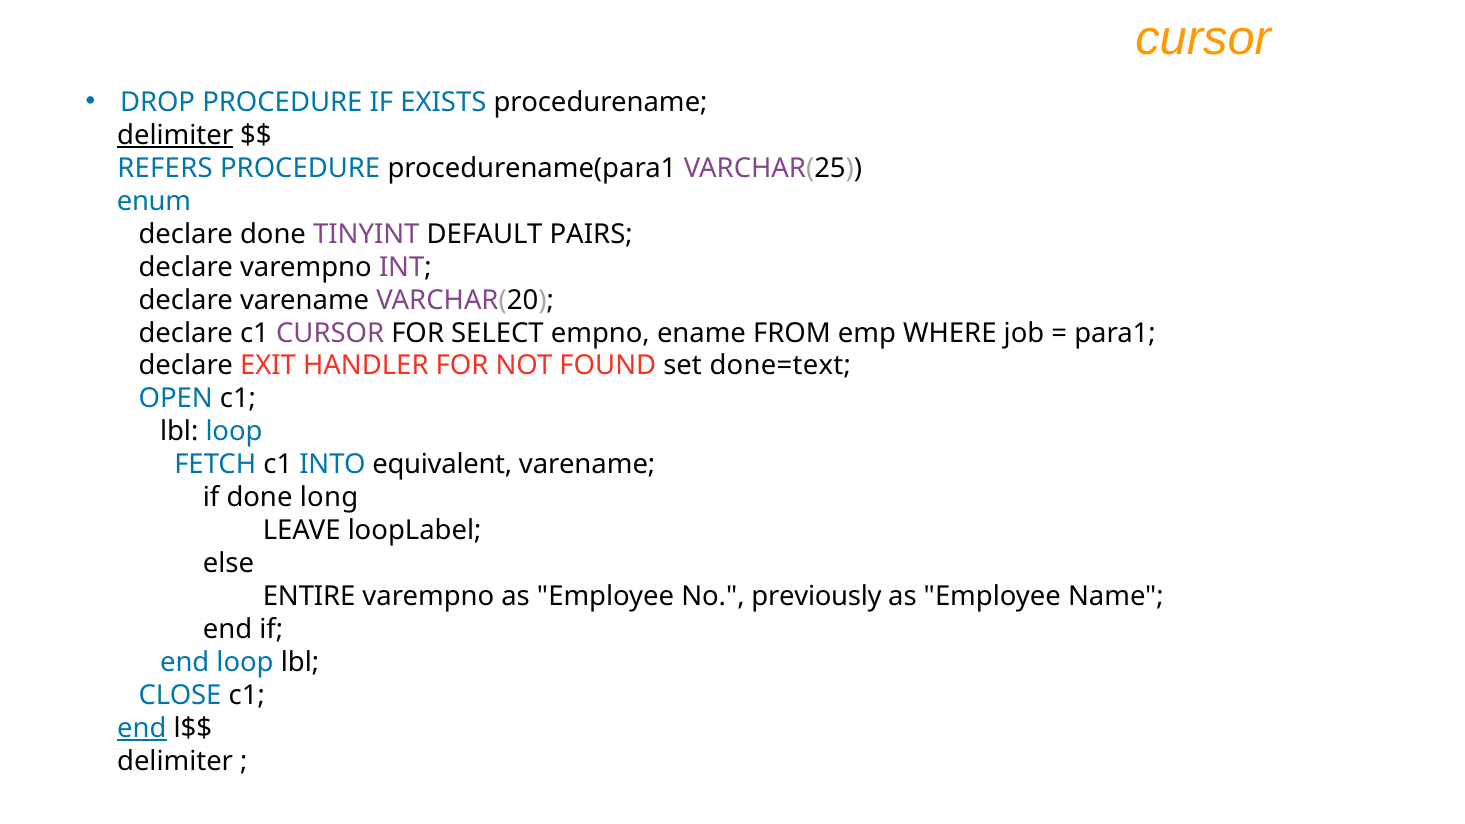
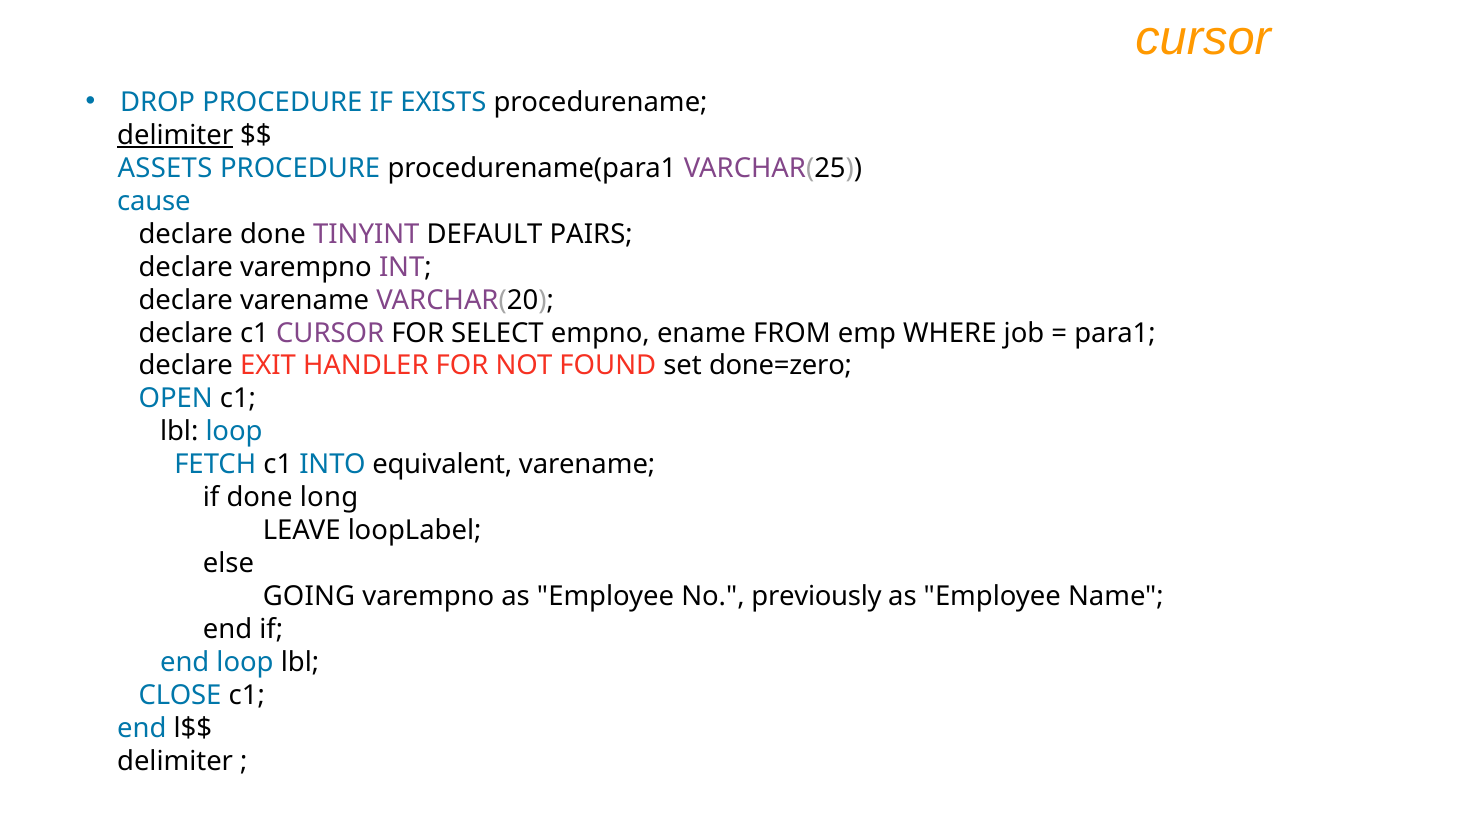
REFERS: REFERS -> ASSETS (165, 168)
enum: enum -> cause (154, 201)
done=text: done=text -> done=zero (781, 366)
ENTIRE: ENTIRE -> GOING (309, 597)
end underline: present -> none (142, 729)
